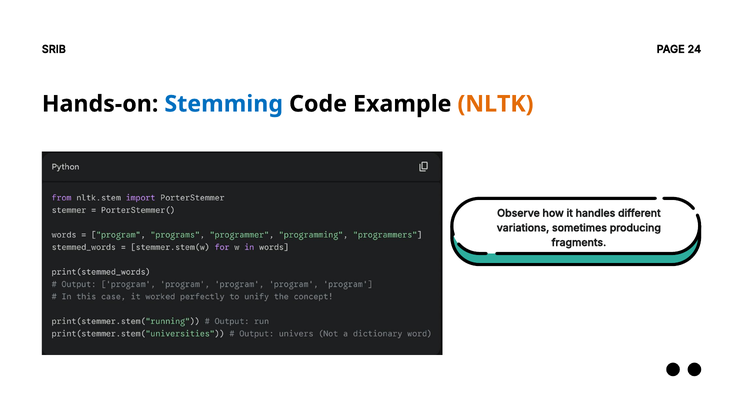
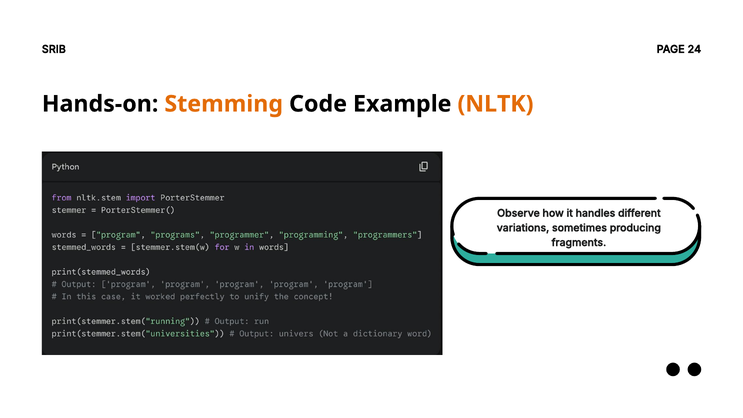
Stemming colour: blue -> orange (224, 104)
